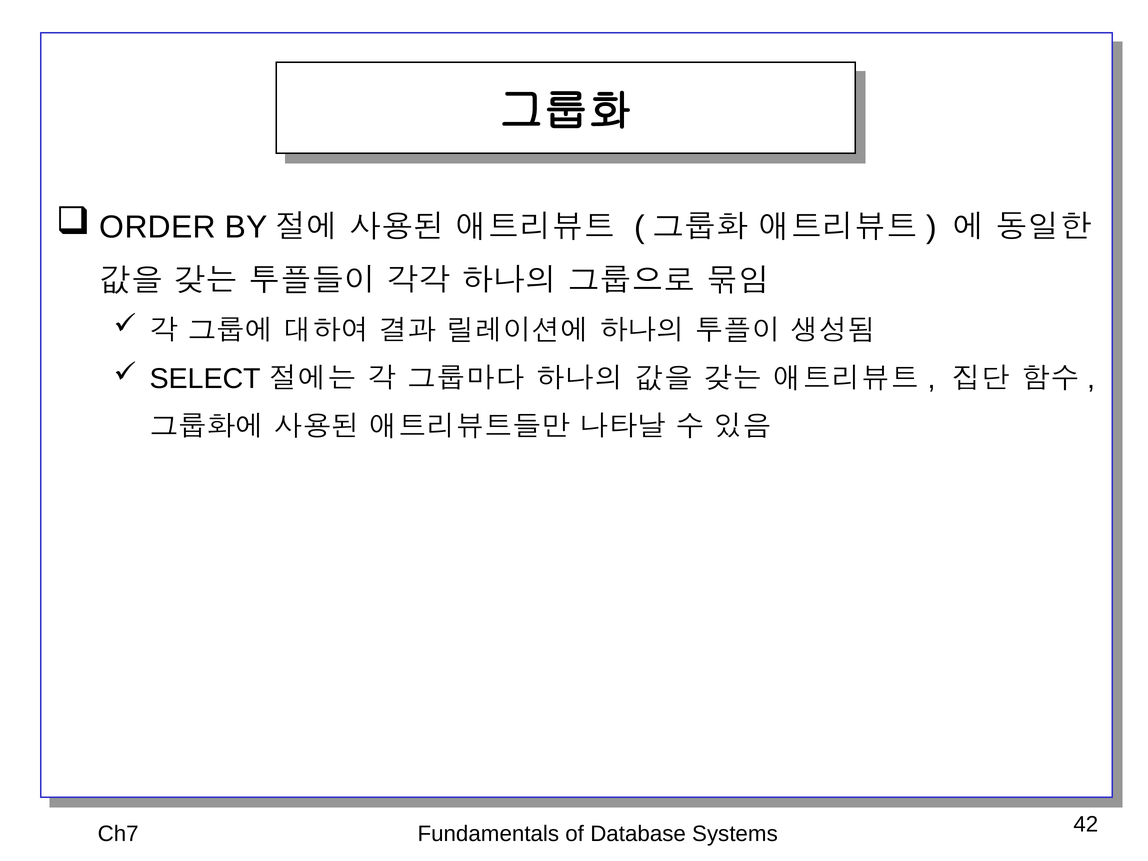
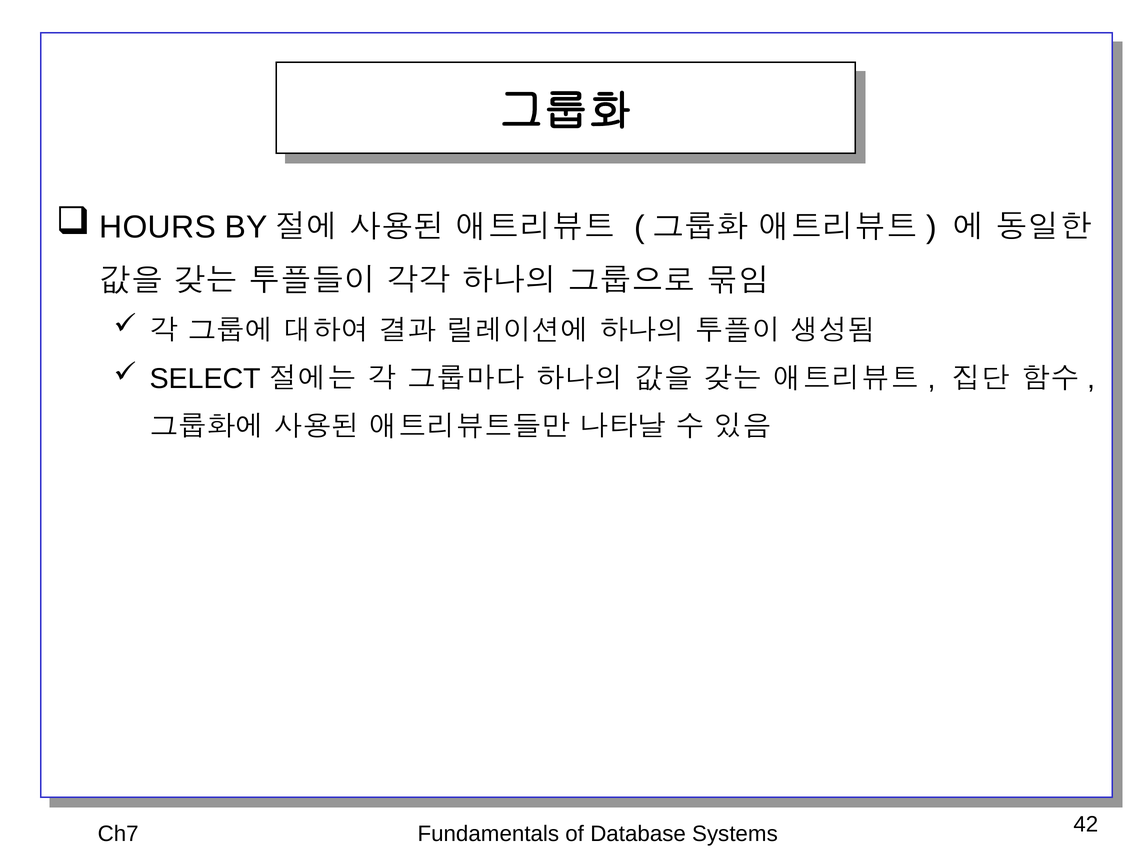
ORDER: ORDER -> HOURS (158, 227)
